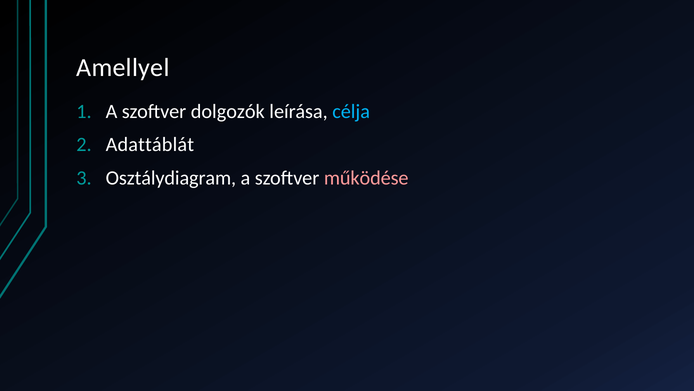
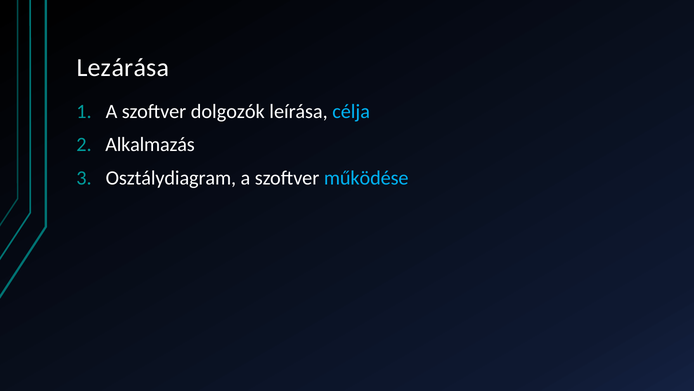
Amellyel: Amellyel -> Lezárása (123, 68)
Adattáblát: Adattáblát -> Alkalmazás (150, 145)
működése colour: pink -> light blue (366, 178)
